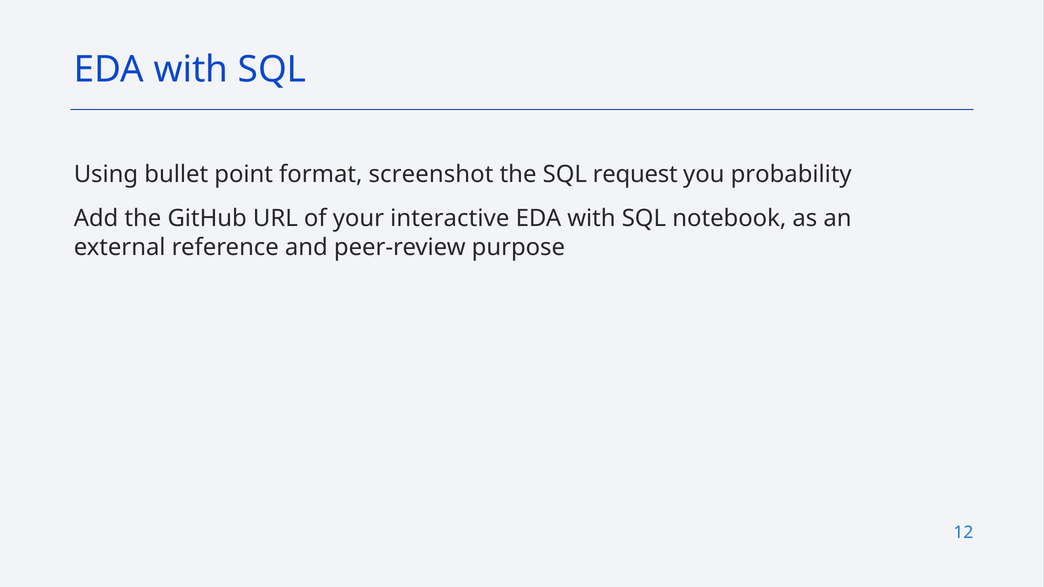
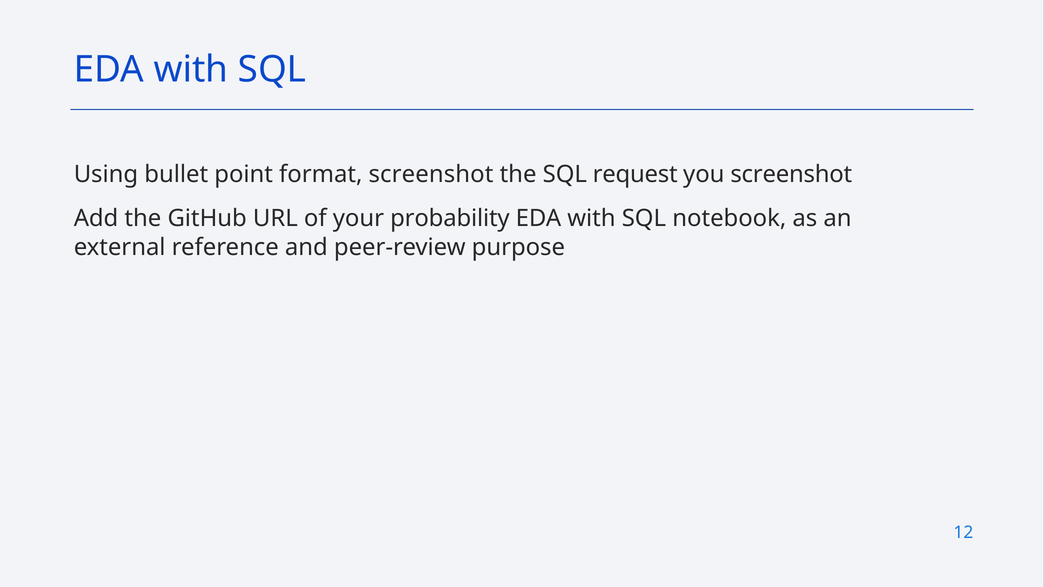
you probability: probability -> screenshot (791, 175)
interactive: interactive -> probability (450, 219)
